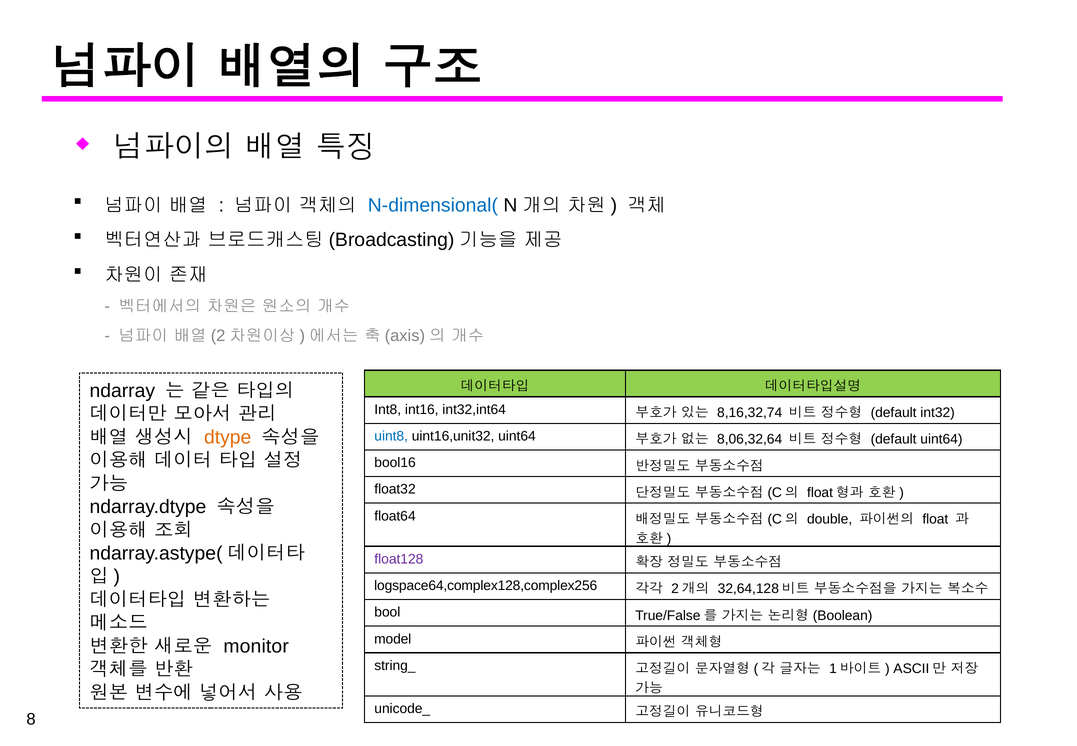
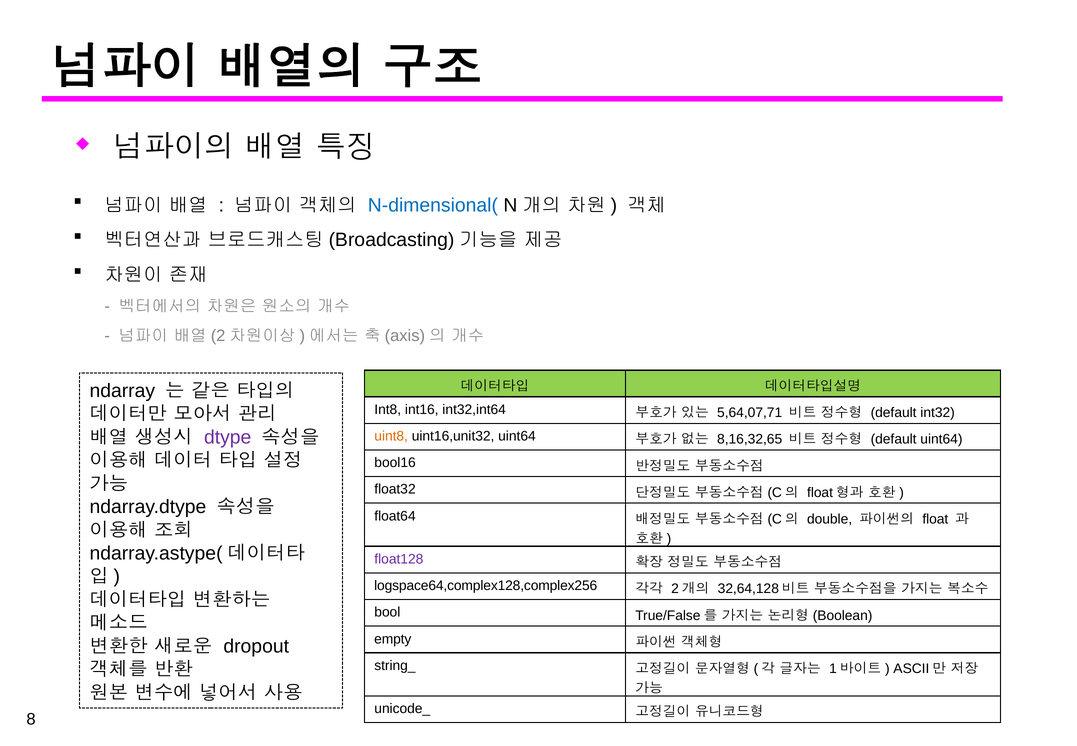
8,16,32,74: 8,16,32,74 -> 5,64,07,71 (750, 413)
dtype colour: orange -> purple (228, 437)
uint8 colour: blue -> orange (391, 436)
8,06,32,64: 8,06,32,64 -> 8,16,32,65 (750, 439)
model: model -> empty (393, 639)
monitor: monitor -> dropout (256, 646)
